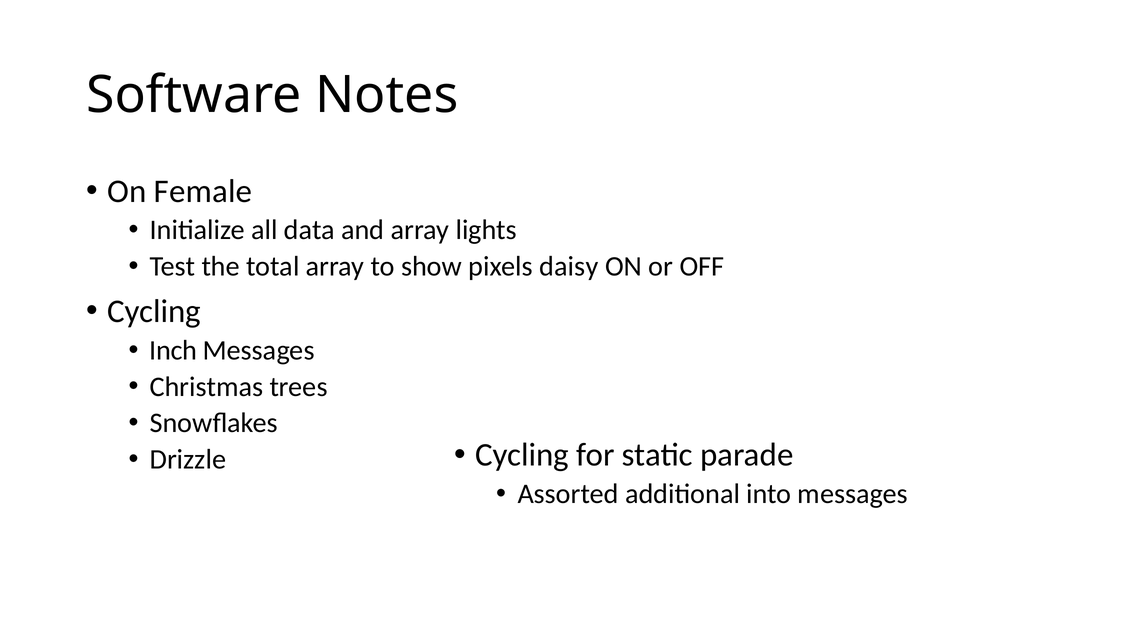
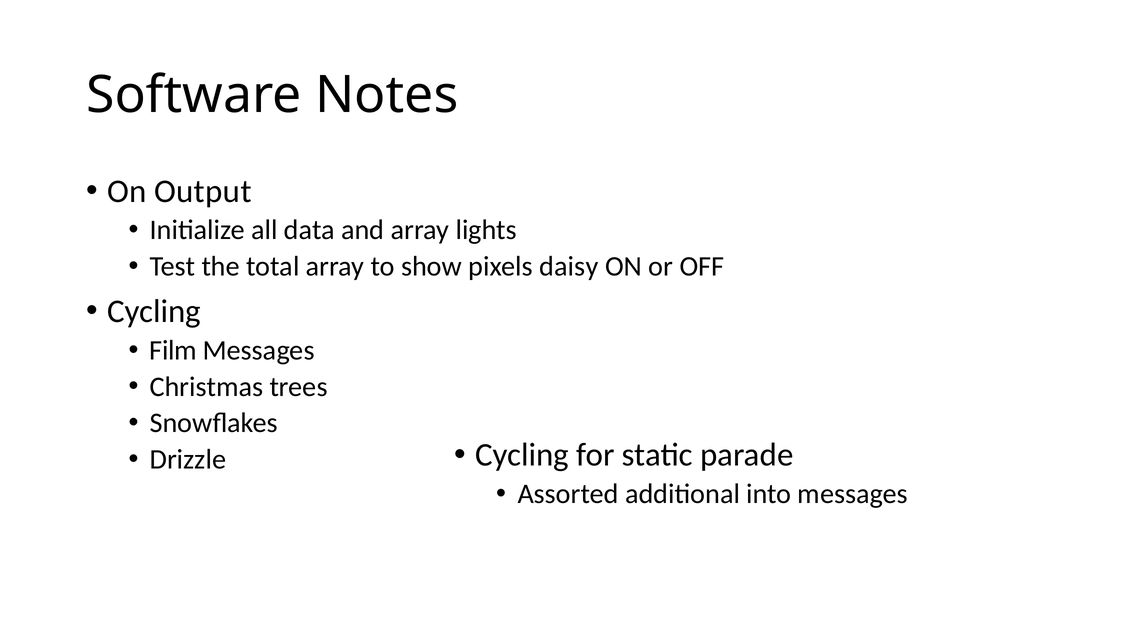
Female: Female -> Output (203, 191)
Inch: Inch -> Film (173, 350)
